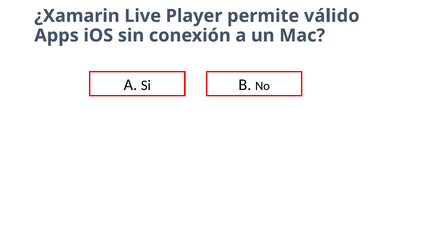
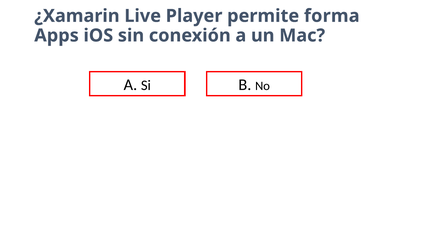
válido: válido -> forma (332, 16)
